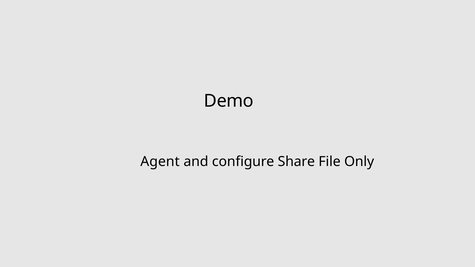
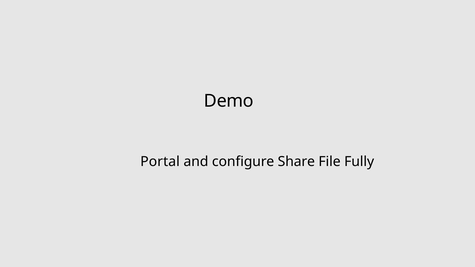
Agent: Agent -> Portal (160, 162)
Only: Only -> Fully (359, 162)
